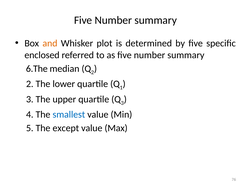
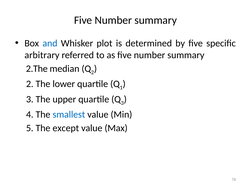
and colour: orange -> blue (50, 43)
enclosed: enclosed -> arbitrary (42, 55)
6.The: 6.The -> 2.The (37, 69)
